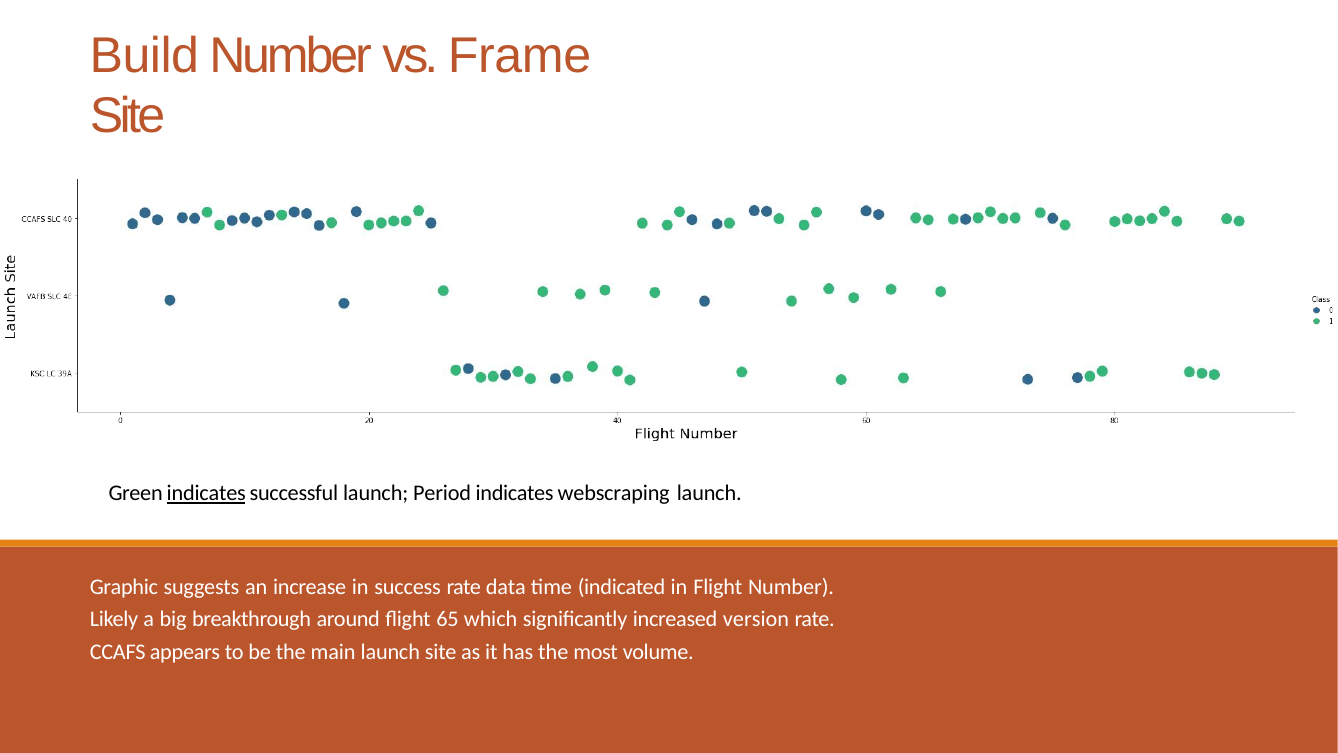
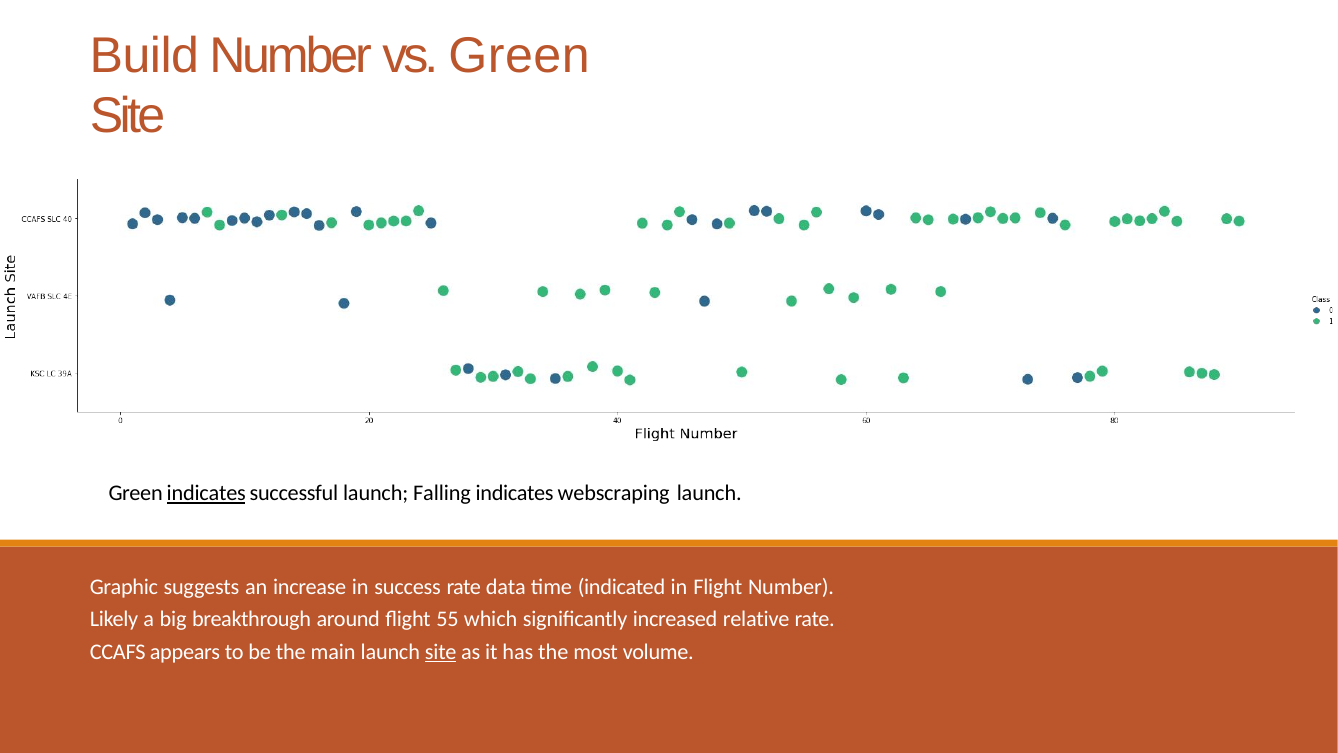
vs Frame: Frame -> Green (519, 56)
Period: Period -> Falling (442, 493)
65: 65 -> 55 (448, 619)
version: version -> relative (756, 619)
site underline: none -> present (441, 652)
